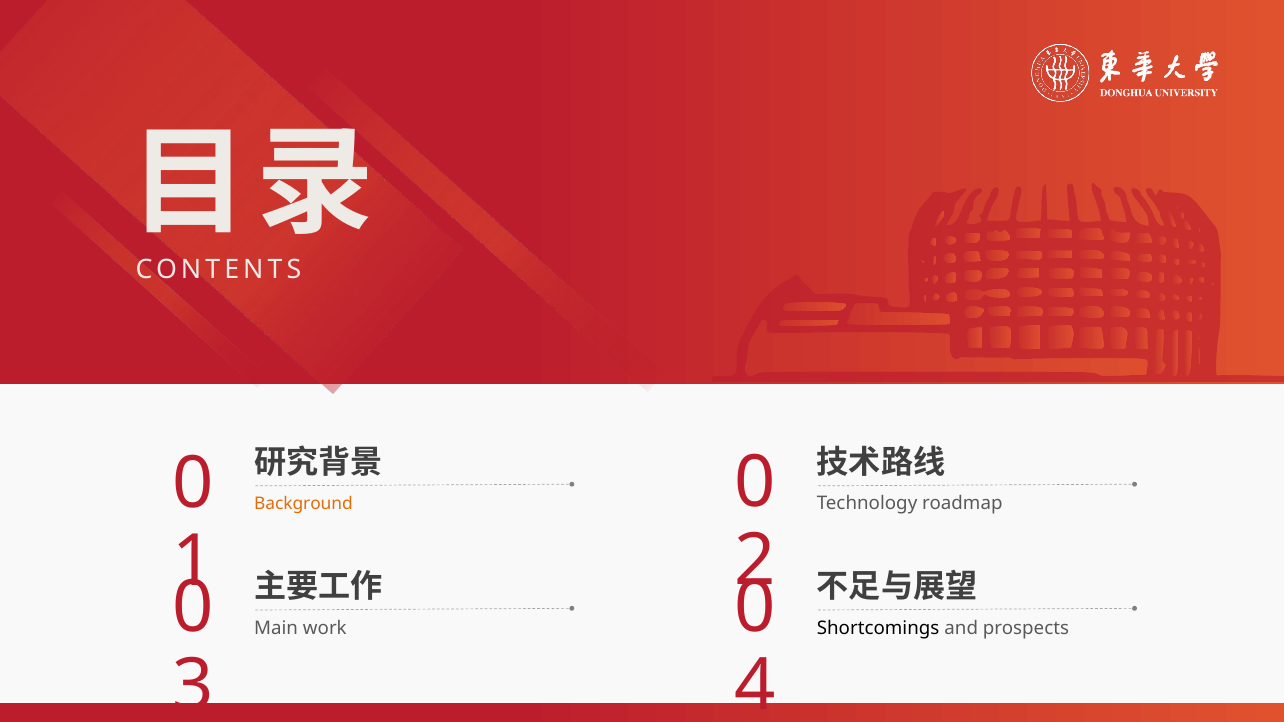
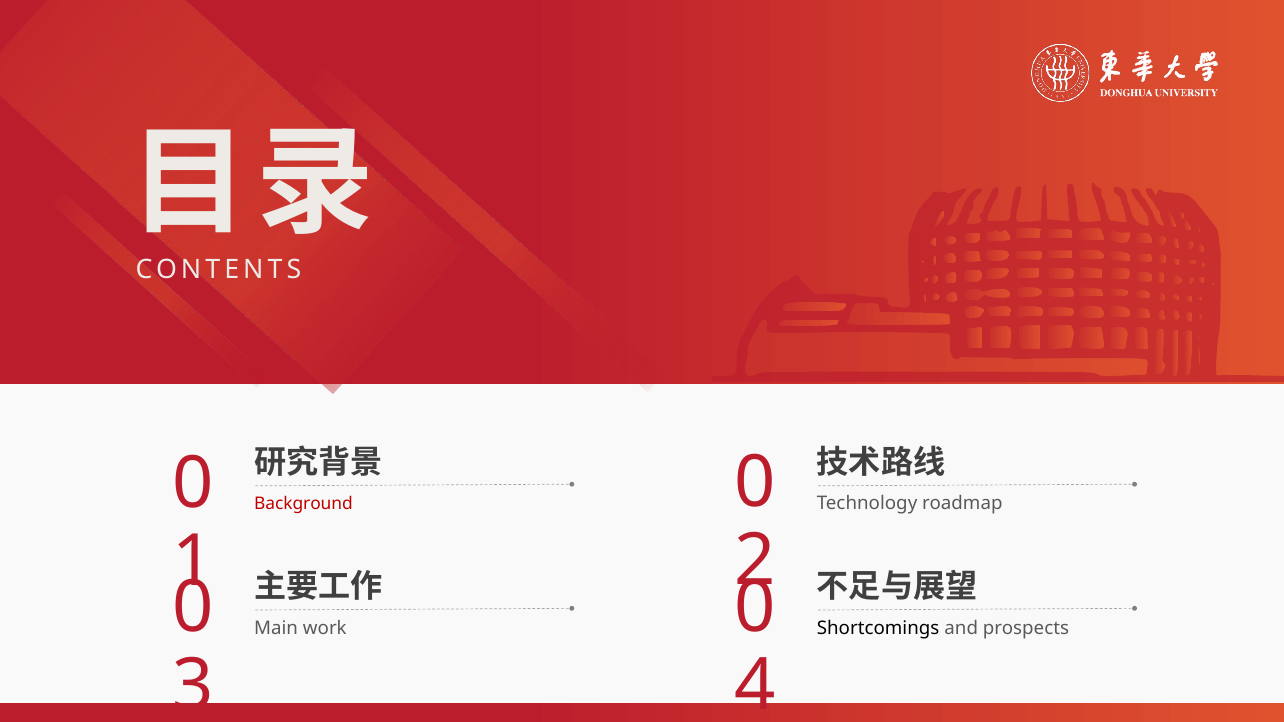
Background colour: orange -> red (303, 504)
